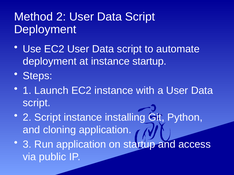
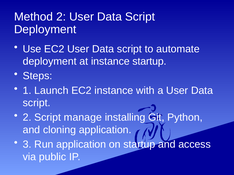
Script instance: instance -> manage (83, 118)
